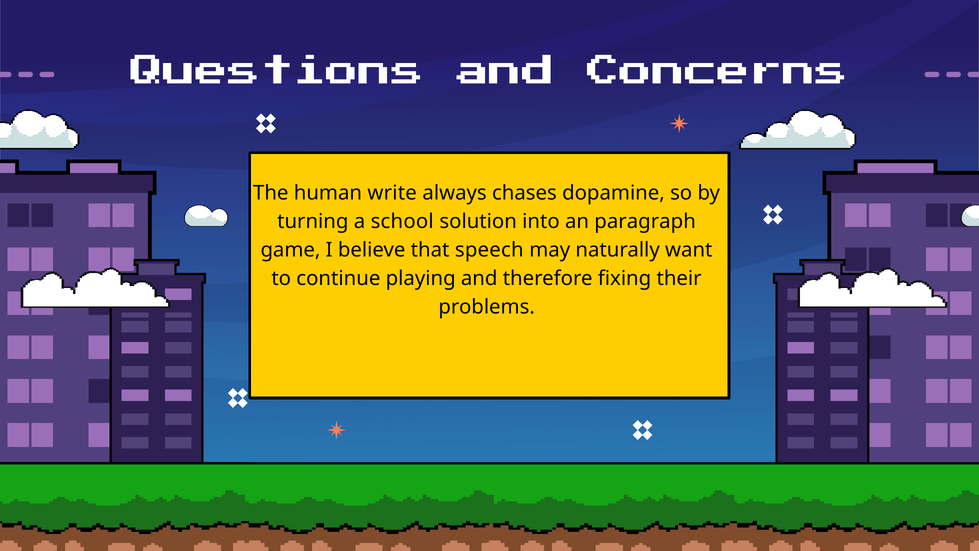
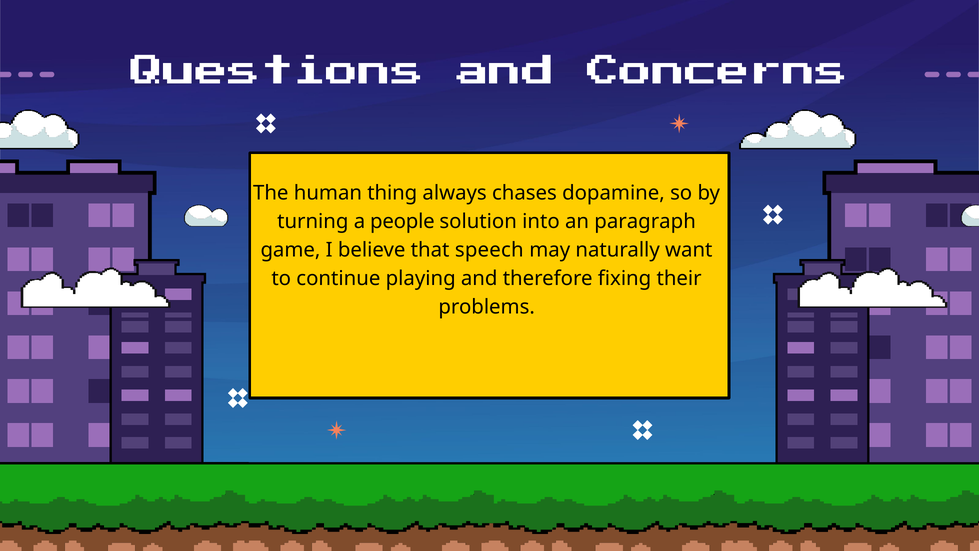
write: write -> thing (392, 193)
school: school -> people (402, 221)
